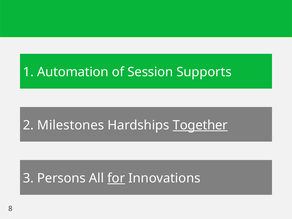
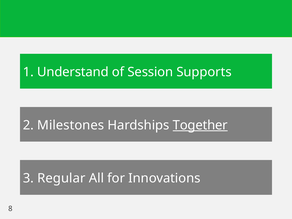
Automation: Automation -> Understand (73, 72)
Persons: Persons -> Regular (61, 178)
for underline: present -> none (116, 178)
